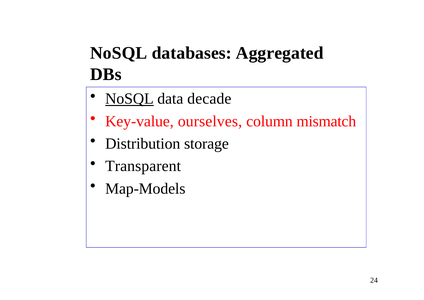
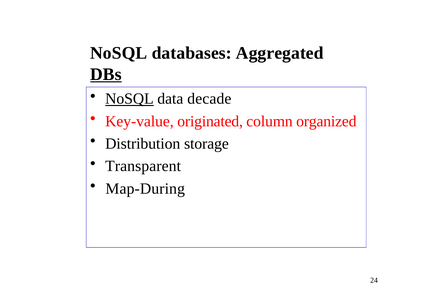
DBs underline: none -> present (106, 74)
ourselves: ourselves -> originated (210, 121)
mismatch: mismatch -> organized (326, 121)
Map-Models: Map-Models -> Map-During (145, 188)
